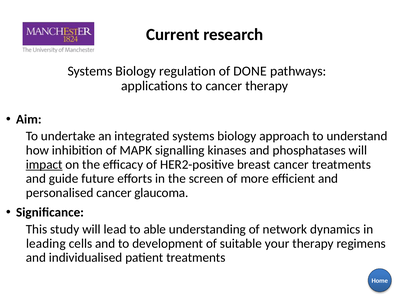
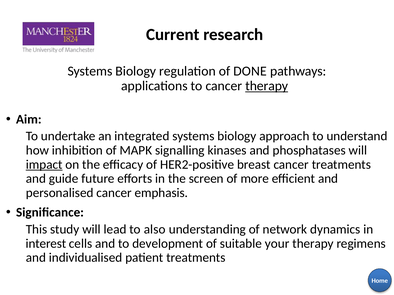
therapy underline: none -> present (267, 86)
glaucoma: glaucoma -> emphasis (161, 193)
able: able -> also (155, 230)
leading: leading -> interest (46, 244)
